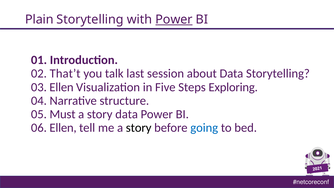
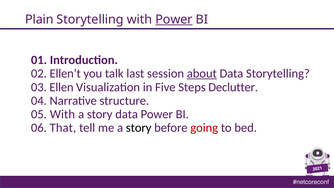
That’t: That’t -> Ellen’t (65, 74)
about underline: none -> present (202, 74)
Exploring: Exploring -> Declutter (233, 87)
05 Must: Must -> With (62, 114)
06 Ellen: Ellen -> That (63, 128)
going colour: blue -> red (204, 128)
